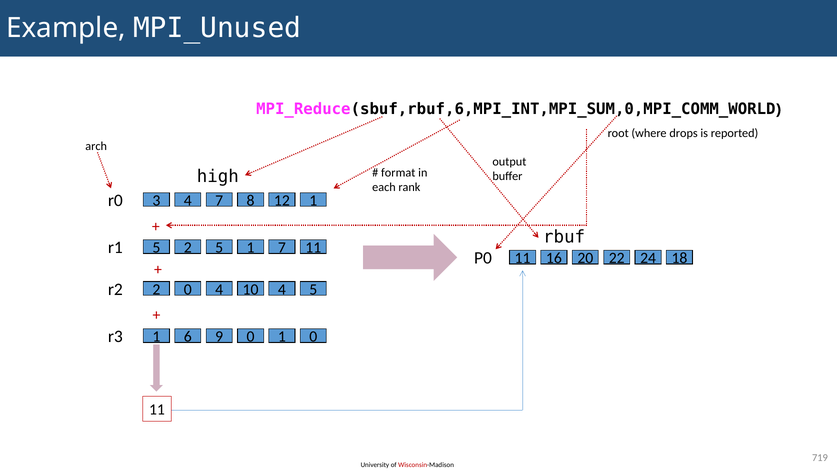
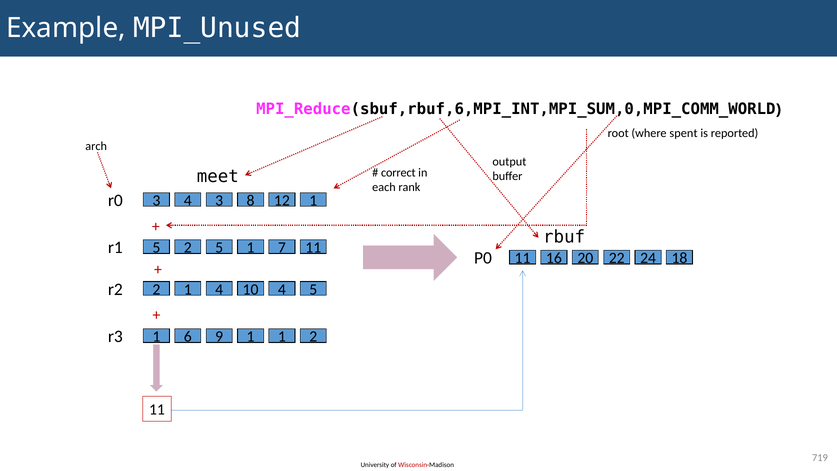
drops: drops -> spent (683, 133)
format: format -> correct (398, 173)
high: high -> meet (218, 176)
4 7: 7 -> 3 (219, 201)
2 0: 0 -> 1 (188, 289)
9 0: 0 -> 1 (251, 337)
1 0: 0 -> 2 (313, 337)
